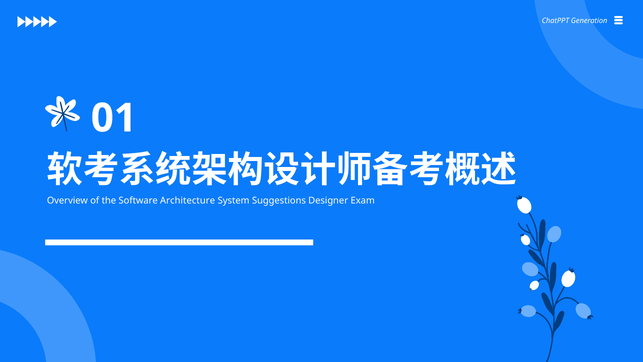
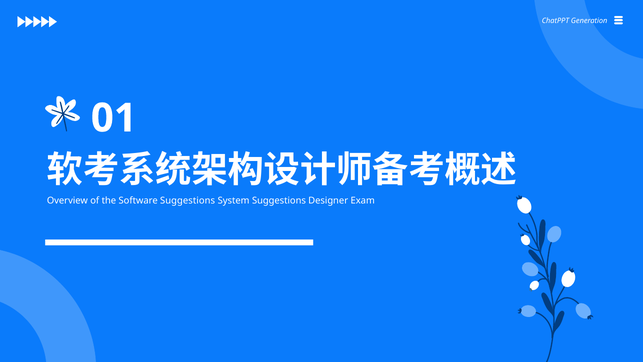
Software Architecture: Architecture -> Suggestions (188, 200)
